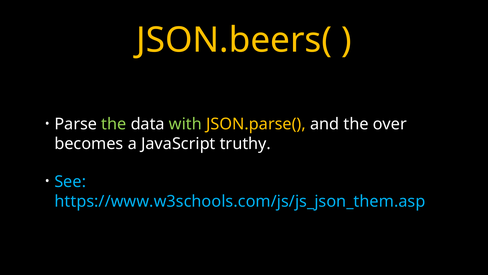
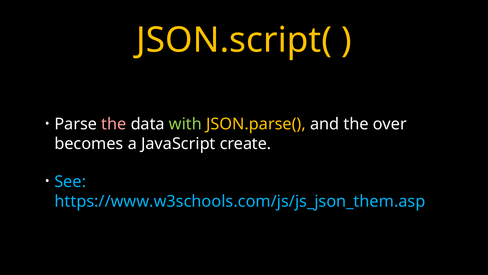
JSON.beers(: JSON.beers( -> JSON.script( (234, 40)
the colour: light green -> pink (114, 124)
truthy: truthy -> create (245, 144)
